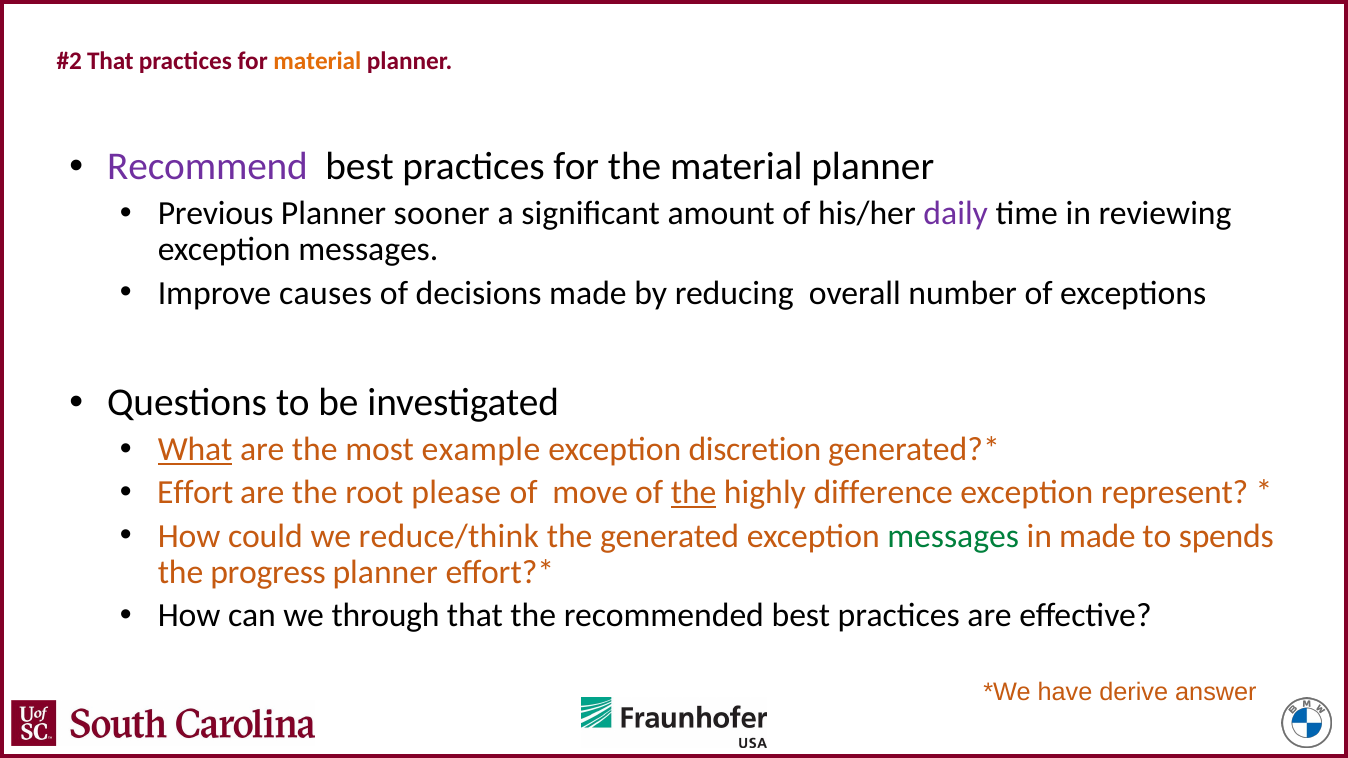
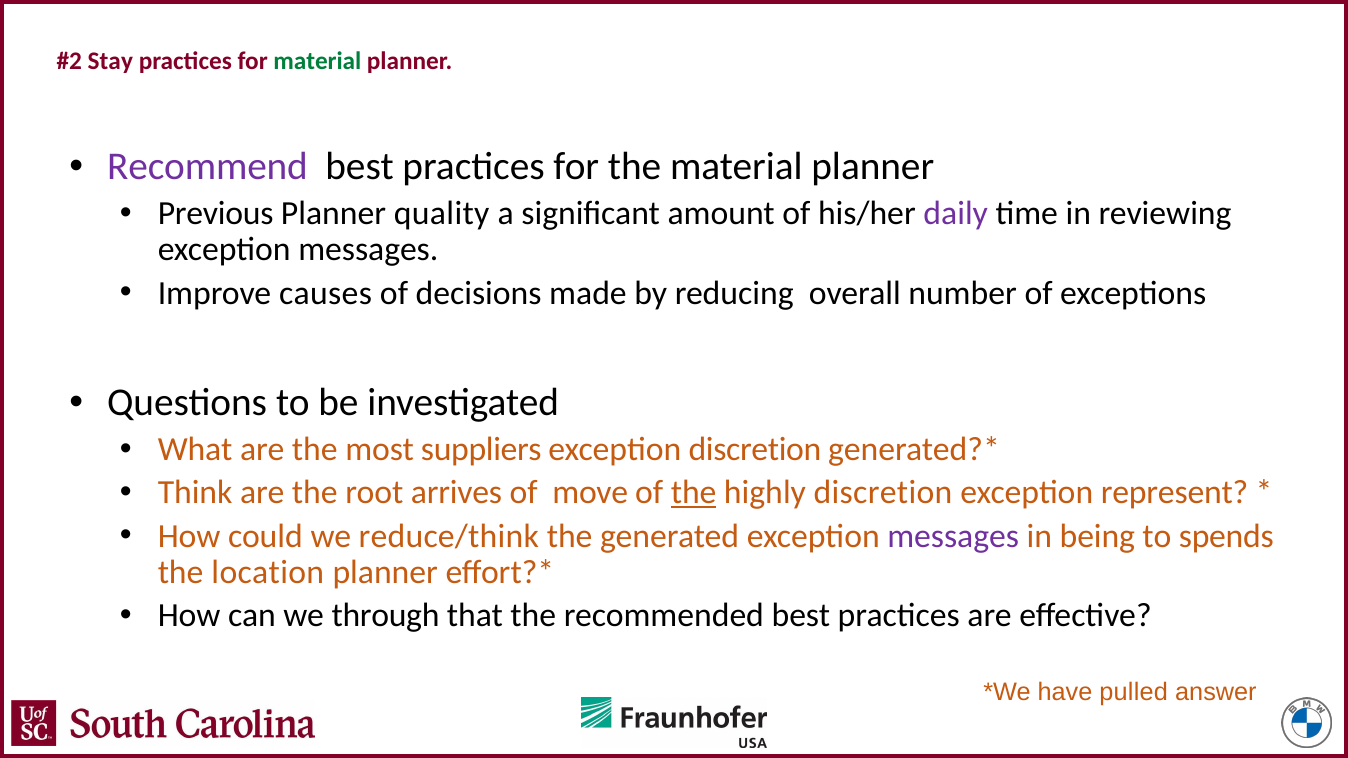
That: That -> Stay (110, 61)
material colour: orange -> green (317, 61)
sooner: sooner -> quality (442, 213)
What underline: present -> none (195, 449)
example: example -> suppliers (481, 449)
Effort: Effort -> Think (195, 493)
please: please -> arrives (457, 493)
highly difference: difference -> discretion (883, 493)
messages colour: green -> purple (953, 536)
in made: made -> being (1097, 536)
progress: progress -> location (268, 573)
derive: derive -> pulled (1134, 692)
